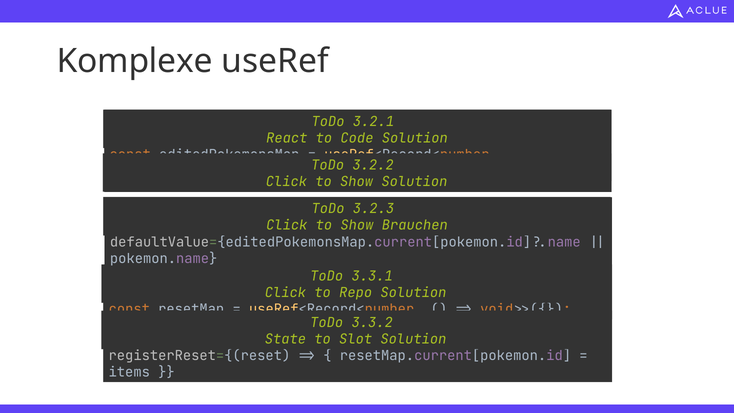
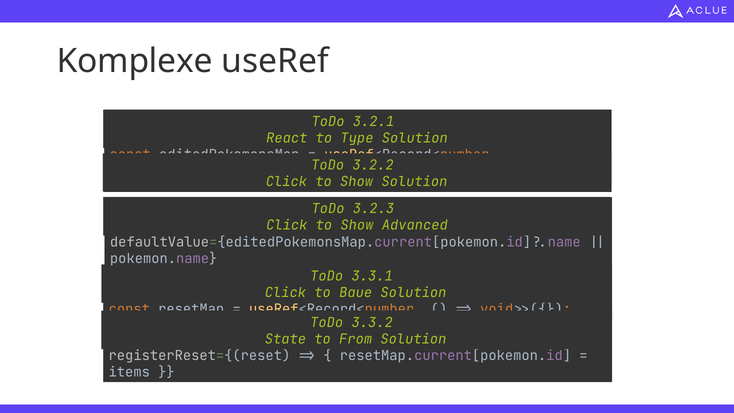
Code: Code -> Type (357, 138)
Brauchen: Brauchen -> Advanced (415, 225)
Repo: Repo -> Baue (356, 293)
to Slot: Slot -> From (356, 339)
